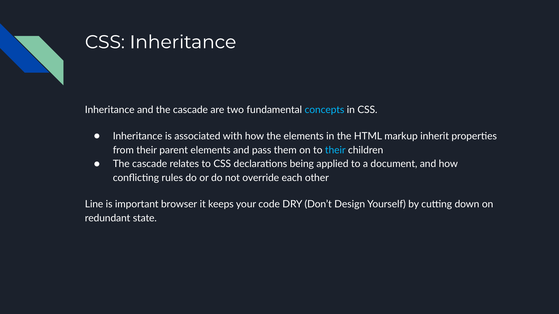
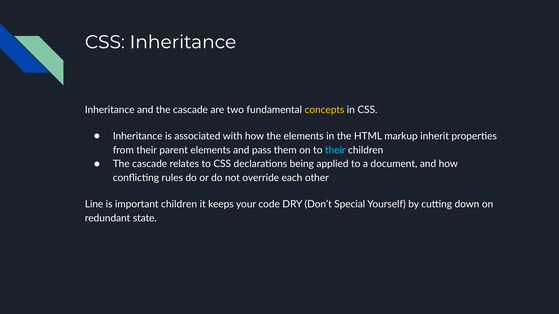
concepts colour: light blue -> yellow (324, 110)
important browser: browser -> children (179, 204)
Design: Design -> Special (350, 204)
